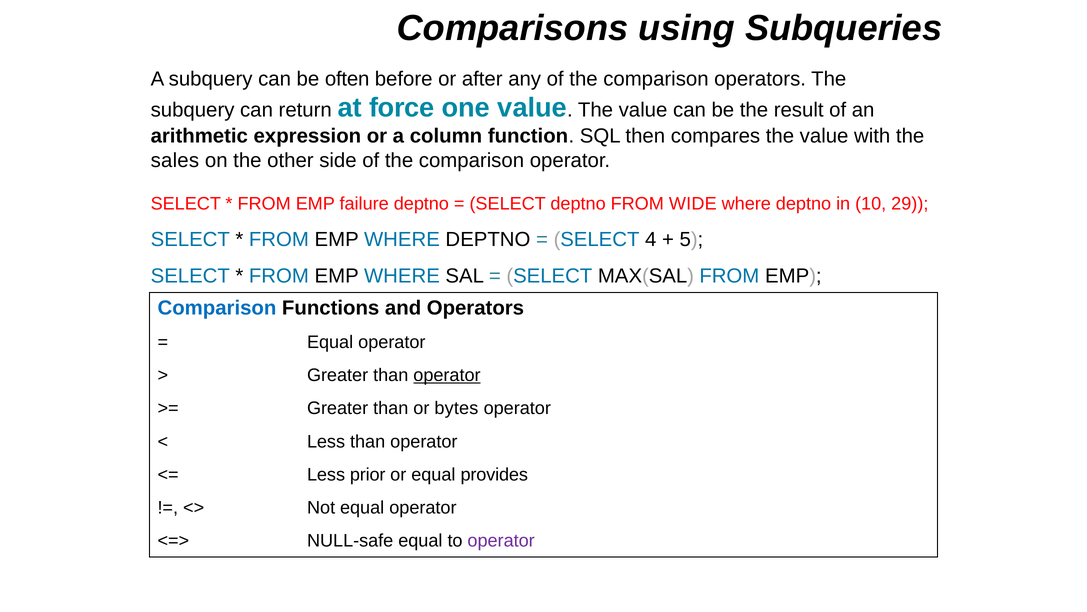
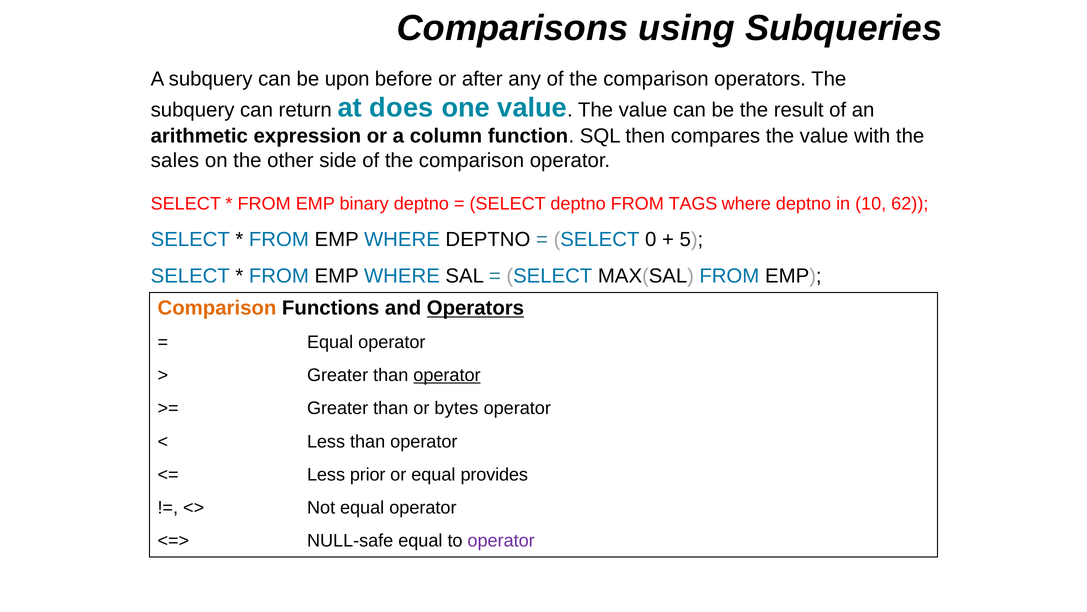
often: often -> upon (347, 79)
force: force -> does (402, 108)
failure: failure -> binary (364, 204)
WIDE: WIDE -> TAGS (693, 204)
29: 29 -> 62 (910, 204)
4: 4 -> 0 (651, 239)
Comparison colour: blue -> orange (217, 308)
Operators underline: none -> present (475, 308)
